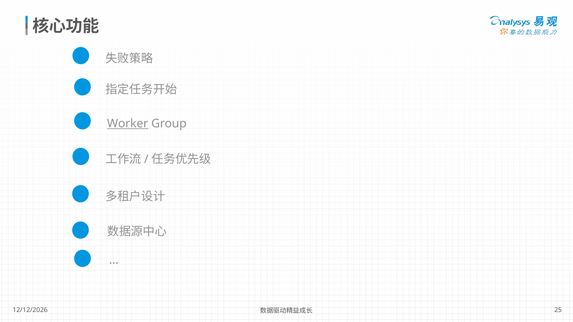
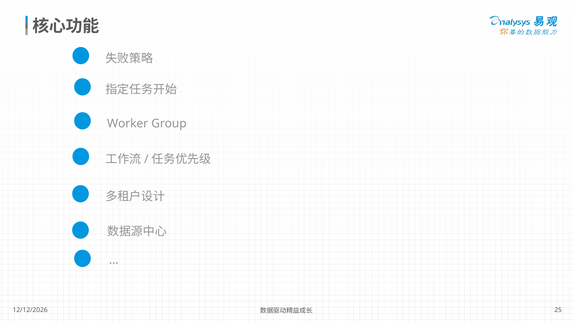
Worker underline: present -> none (128, 124)
